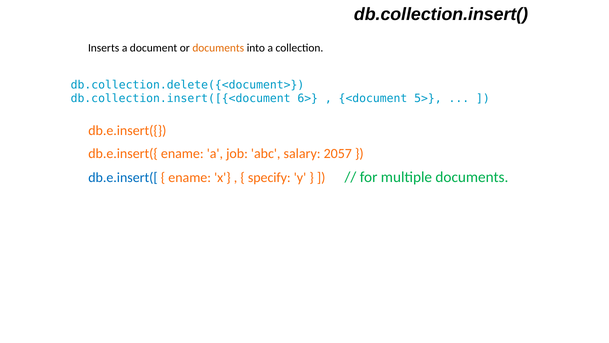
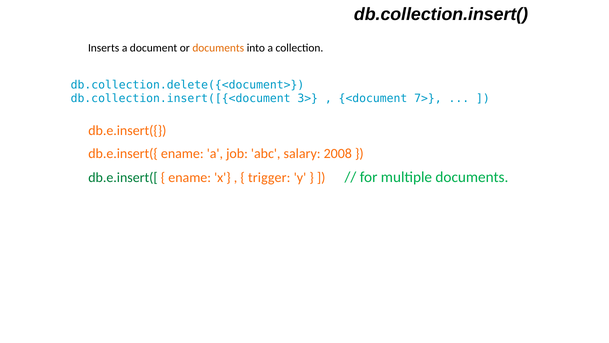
6>: 6> -> 3> (308, 98)
5>: 5> -> 7> (428, 98)
2057: 2057 -> 2008 (338, 153)
db.e.insert([ colour: blue -> green (123, 177)
specify: specify -> trigger (269, 177)
